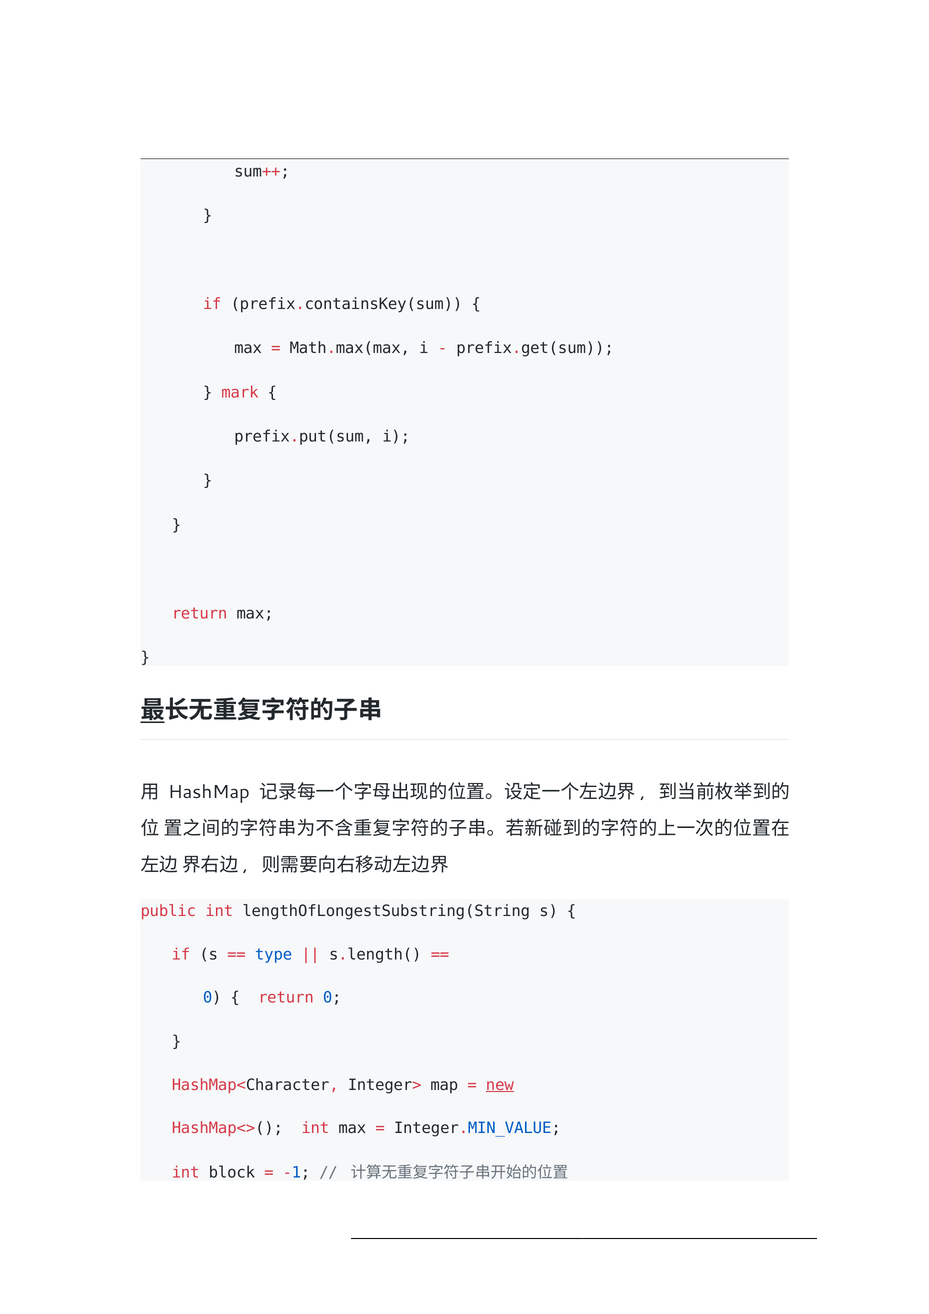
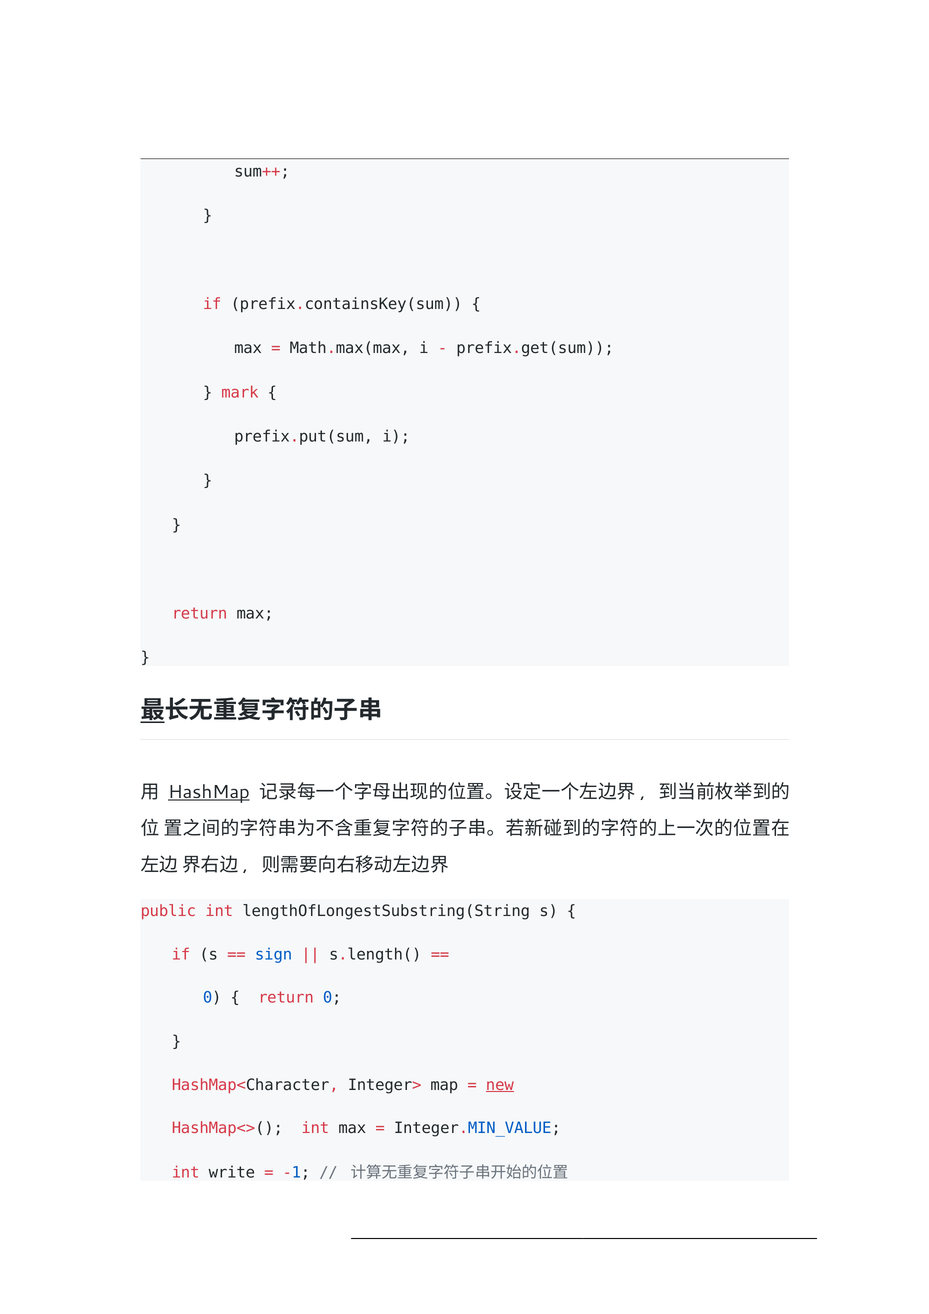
HashMap underline: none -> present (209, 792)
type: type -> sign (274, 955)
block: block -> write (232, 1173)
